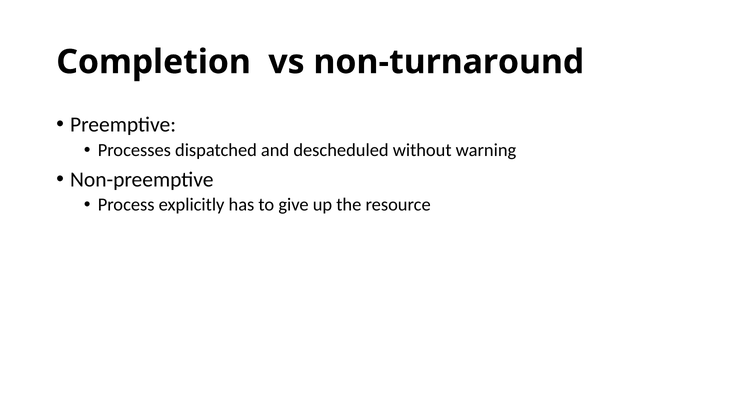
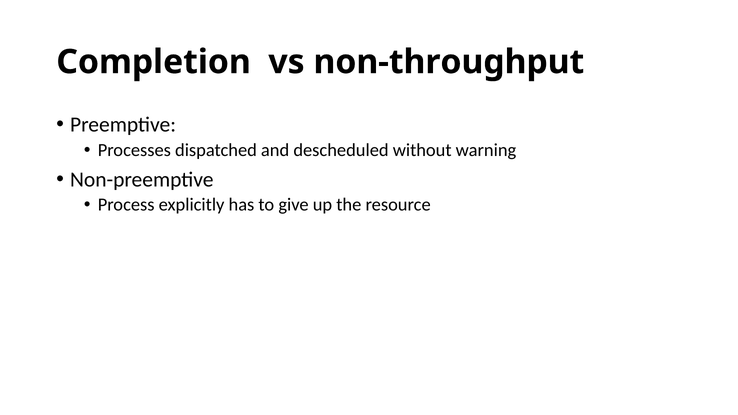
non-turnaround: non-turnaround -> non-throughput (449, 62)
